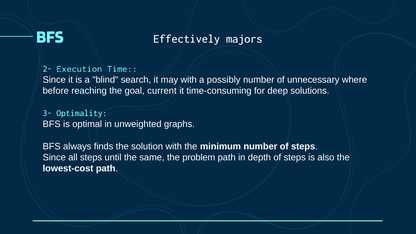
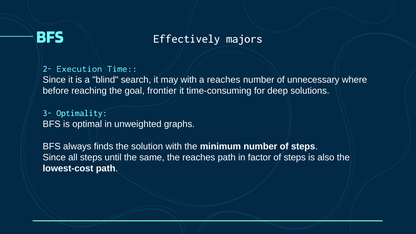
a possibly: possibly -> reaches (224, 80)
current: current -> frontier (162, 91)
the problem: problem -> reaches (199, 157)
depth: depth -> factor (259, 157)
